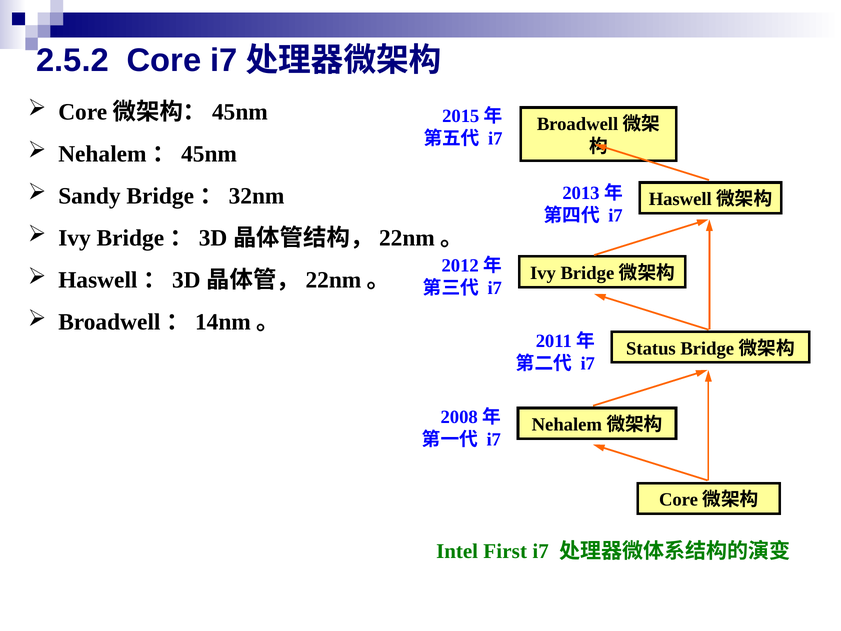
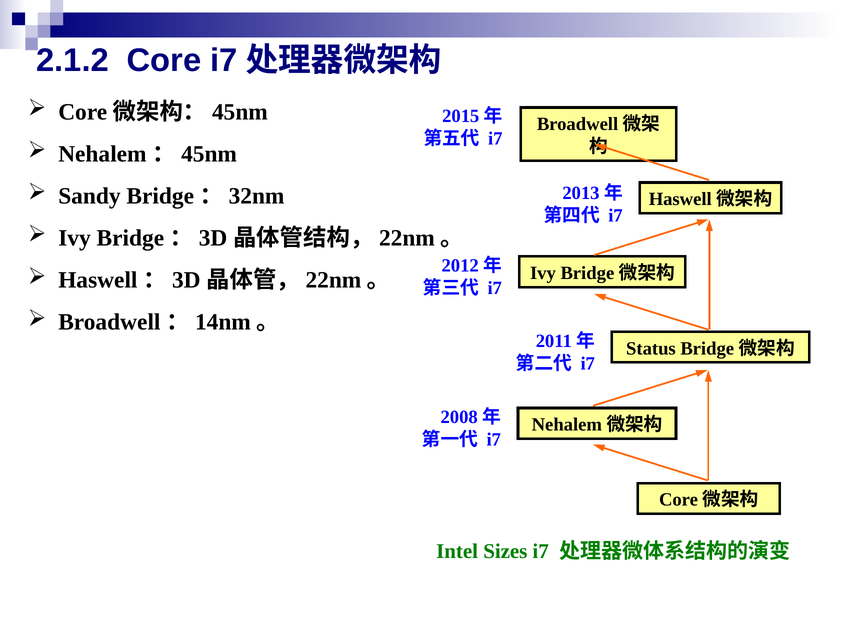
2.5.2: 2.5.2 -> 2.1.2 (73, 60)
First: First -> Sizes (505, 551)
